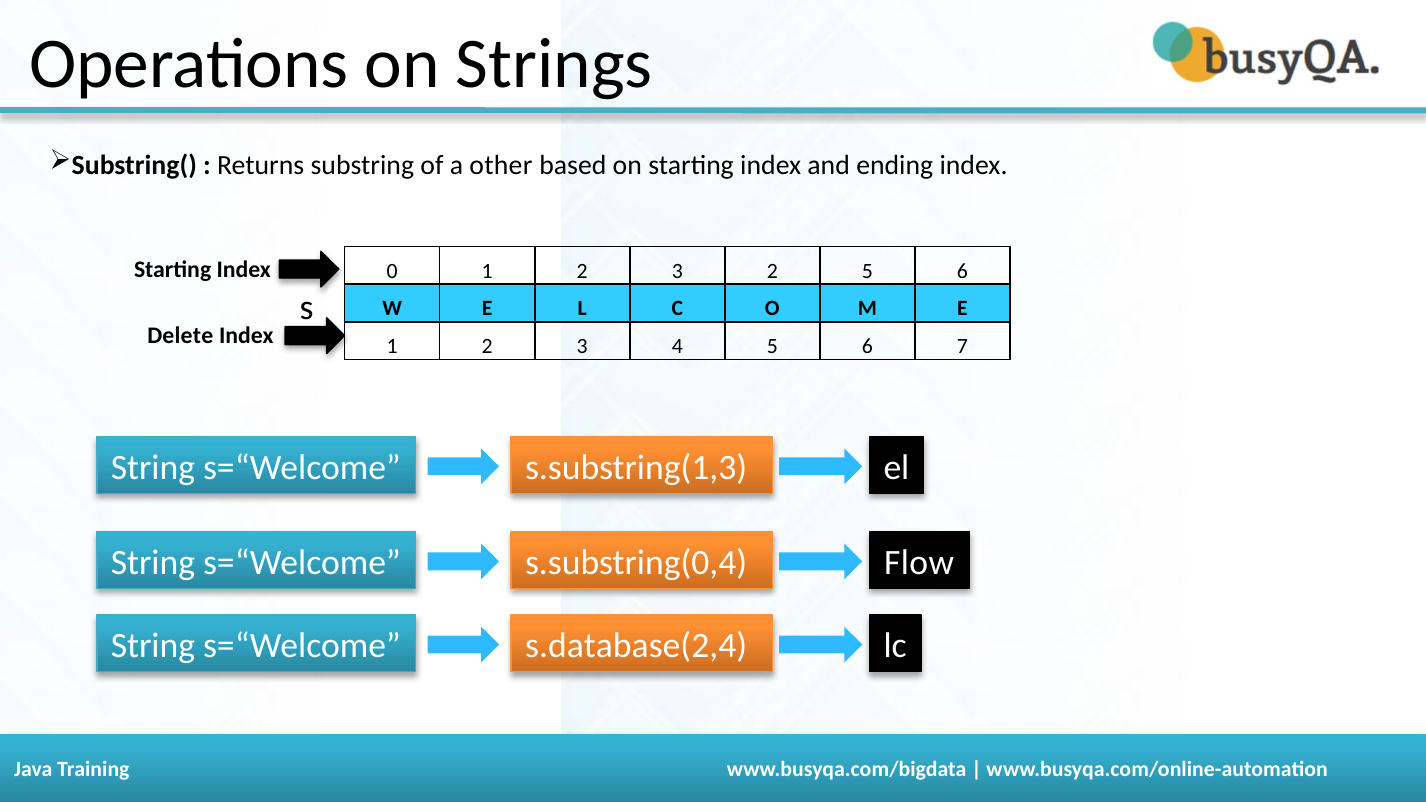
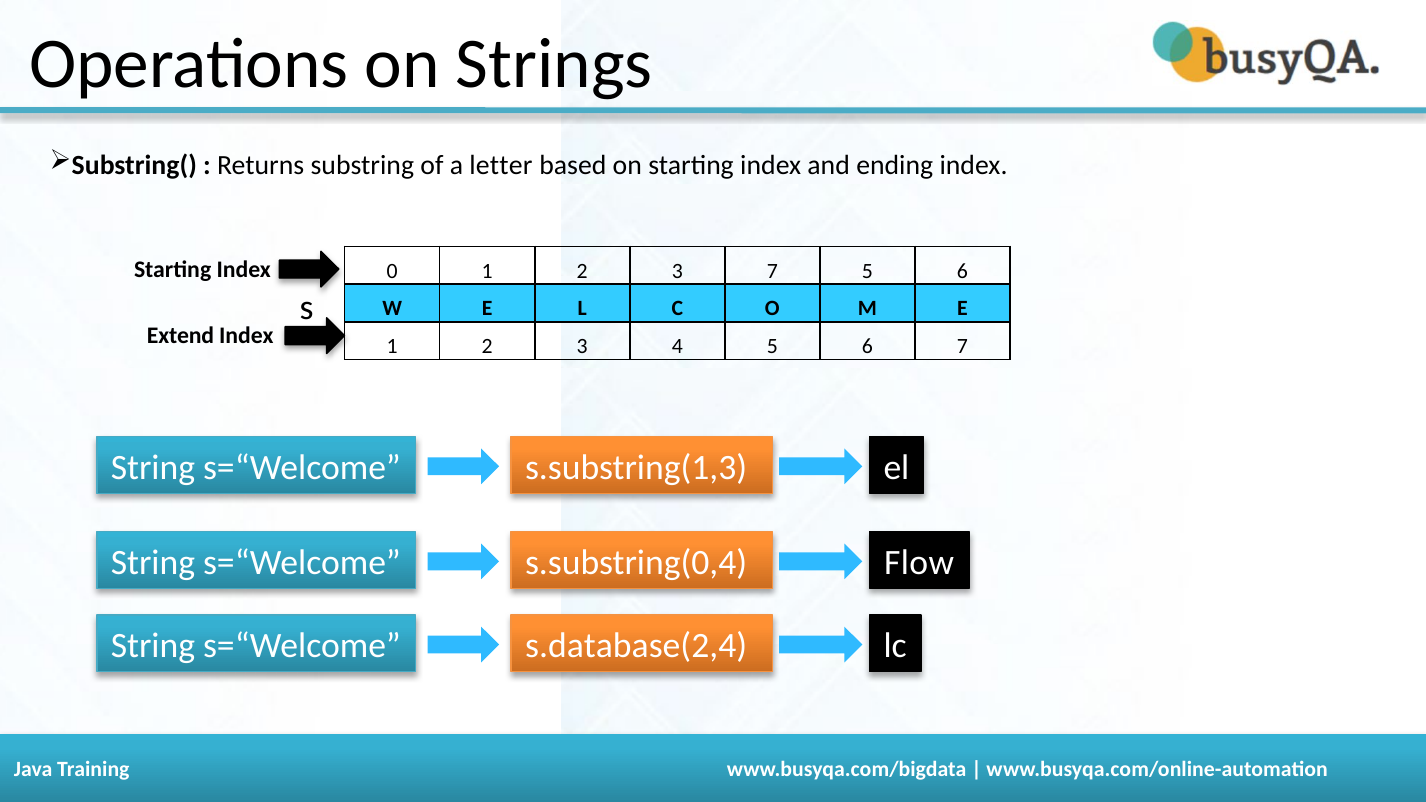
other: other -> letter (501, 165)
3 2: 2 -> 7 (772, 271)
Delete: Delete -> Extend (180, 336)
